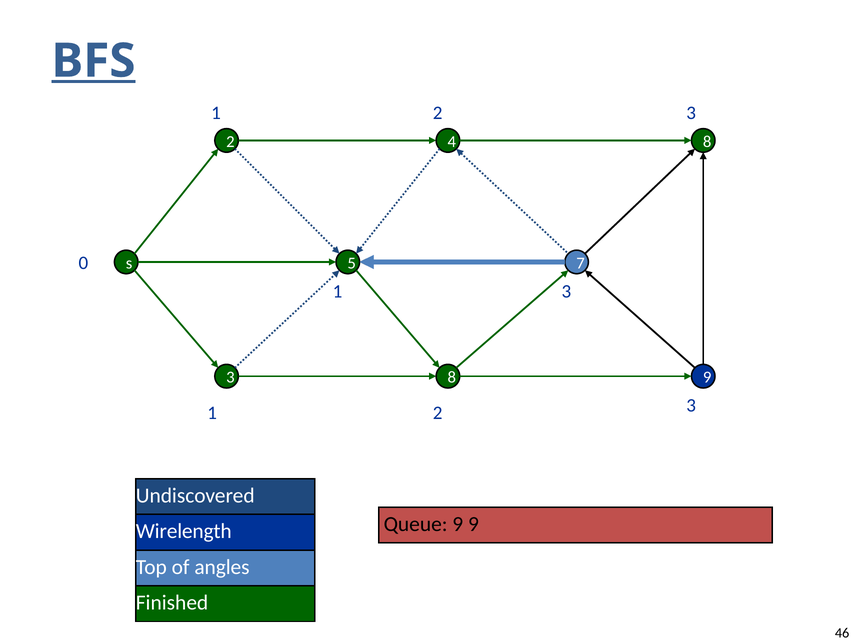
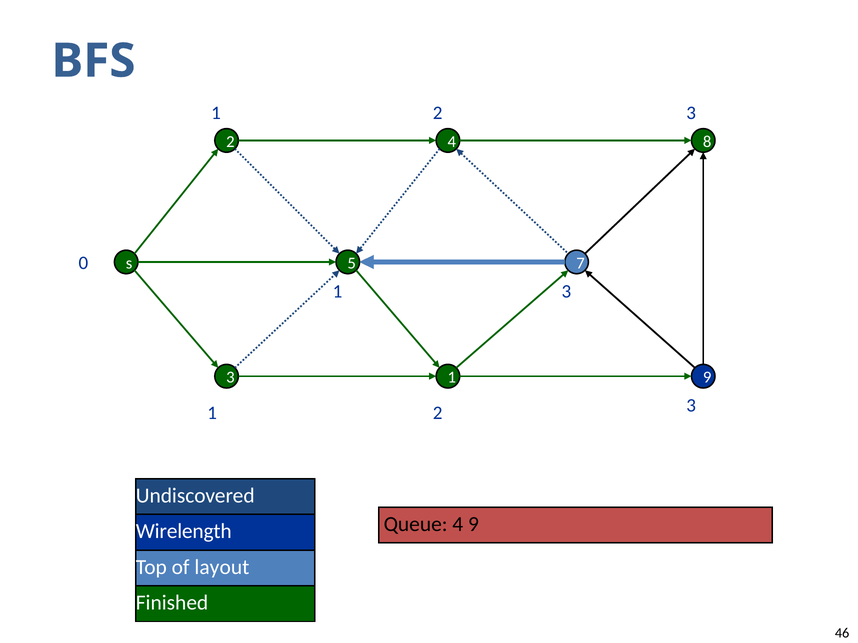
BFS underline: present -> none (94, 61)
3 8: 8 -> 1 (452, 378)
Queue 9: 9 -> 4 (458, 525)
angles: angles -> layout (222, 567)
